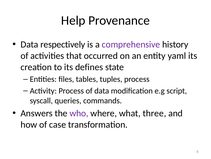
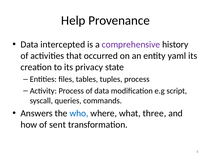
respectively: respectively -> intercepted (63, 44)
defines: defines -> privacy (89, 67)
who colour: purple -> blue (79, 113)
case: case -> sent (58, 124)
